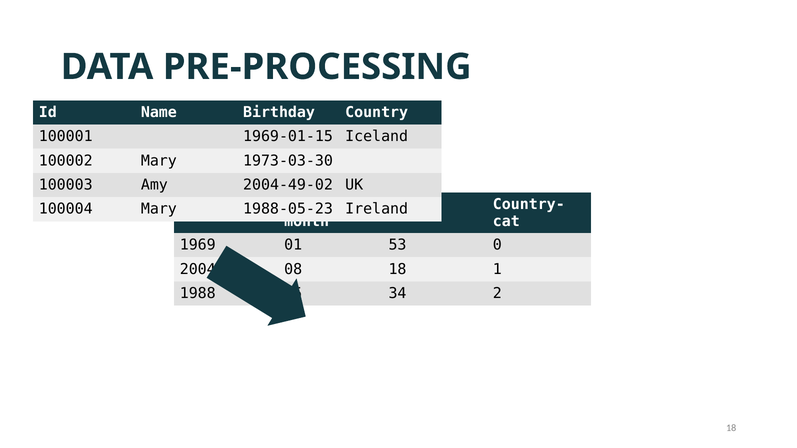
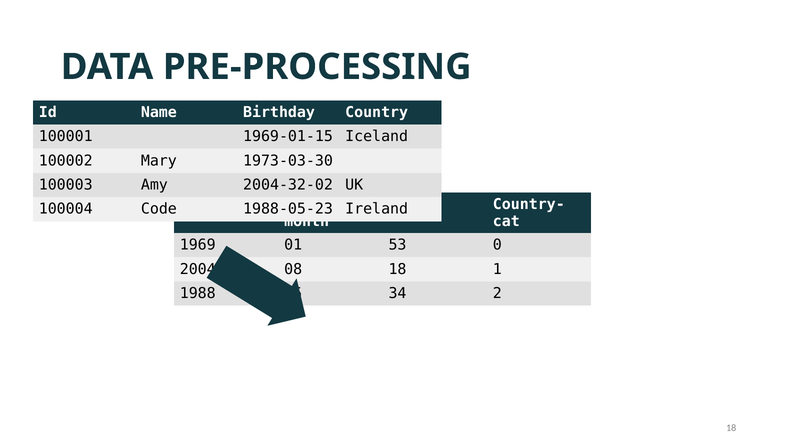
2004-49-02: 2004-49-02 -> 2004-32-02 (288, 185)
100004 Mary: Mary -> Code (159, 209)
